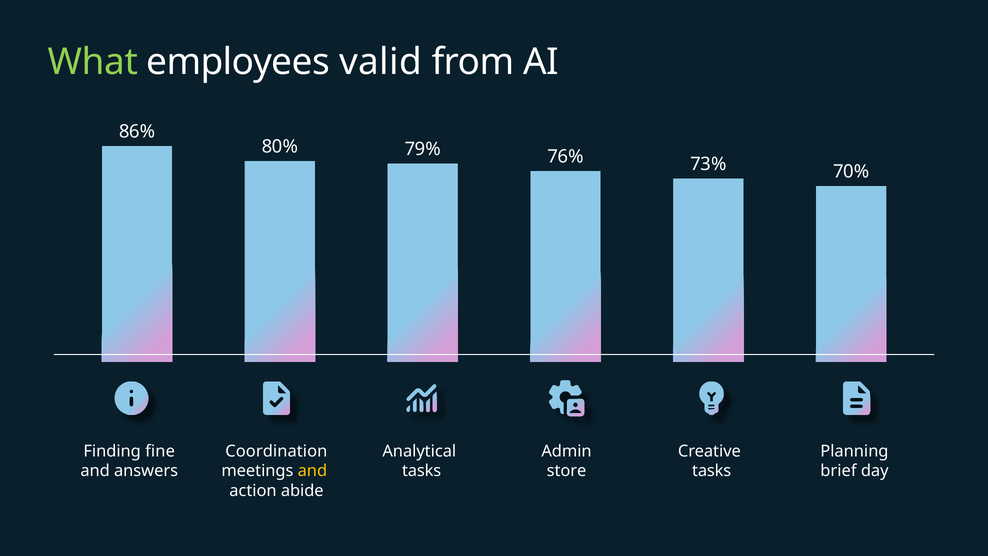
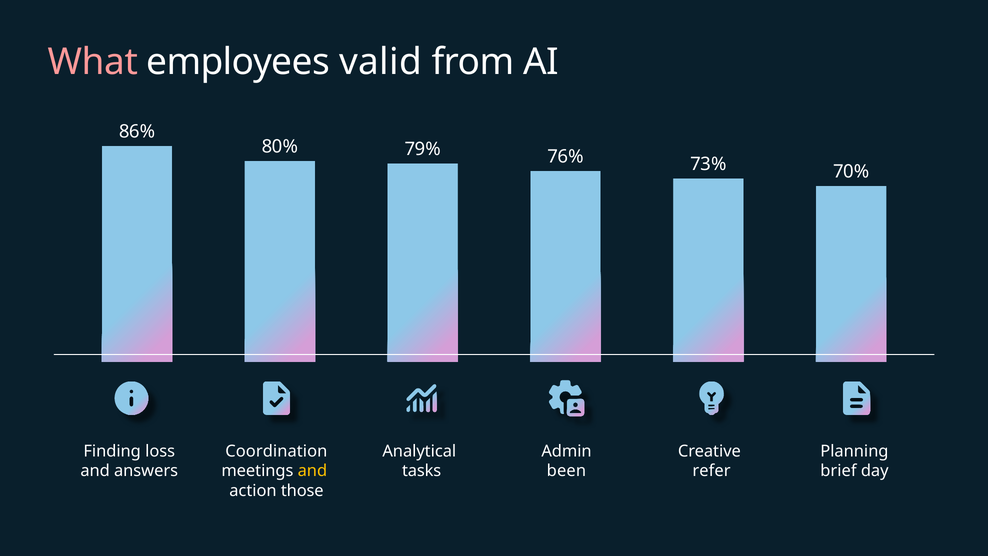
What colour: light green -> pink (93, 62)
fine: fine -> loss (160, 451)
store: store -> been (566, 471)
tasks: tasks -> refer (712, 471)
abide: abide -> those (302, 491)
